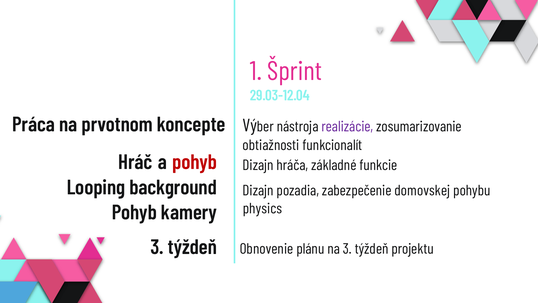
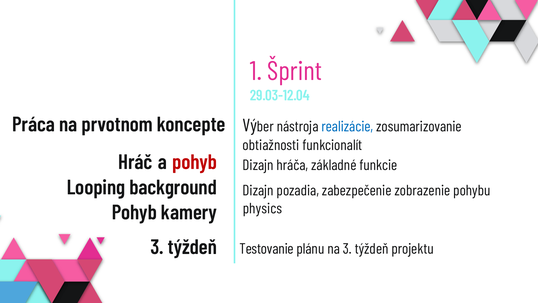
realizácie colour: purple -> blue (347, 126)
domovskej: domovskej -> zobrazenie (422, 190)
Obnovenie: Obnovenie -> Testovanie (267, 248)
